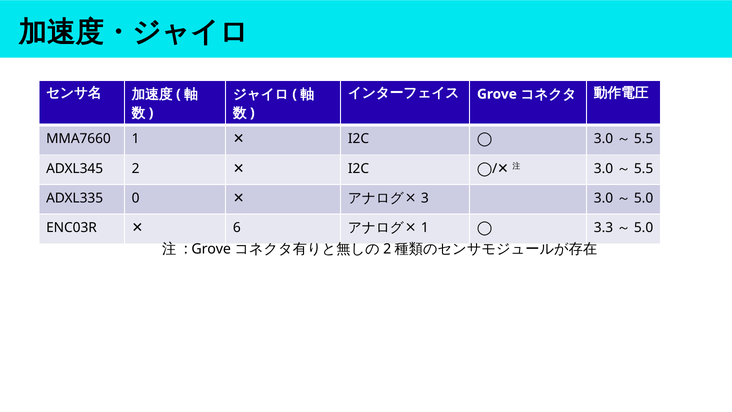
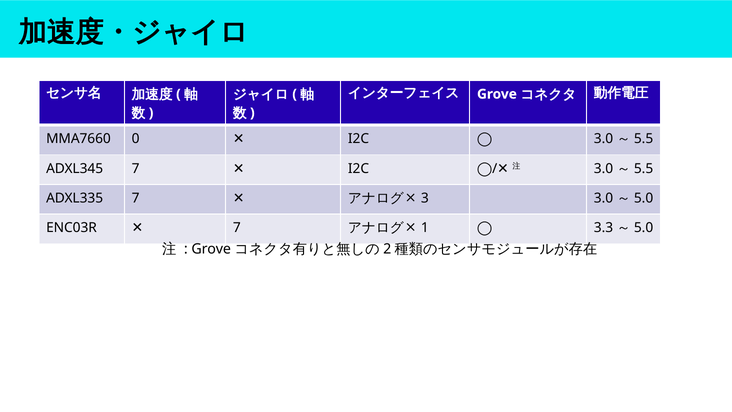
1: 1 -> 0 (136, 139)
ADXL345 2: 2 -> 7 (136, 168)
ADXL335 0: 0 -> 7 (136, 198)
6: 6 -> 7 (237, 228)
